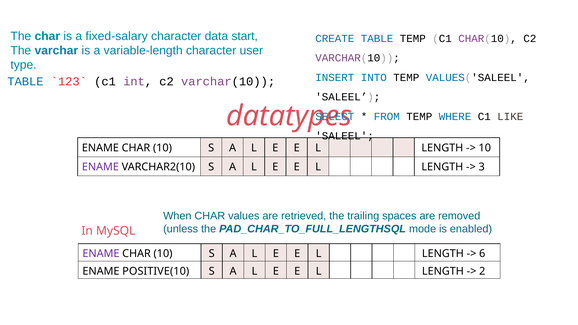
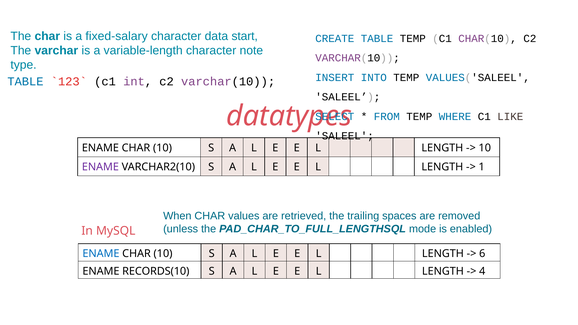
user: user -> note (251, 51)
3: 3 -> 1 (482, 167)
ENAME colour: purple -> blue (101, 254)
POSITIVE(10: POSITIVE(10 -> RECORDS(10 (156, 271)
2: 2 -> 4 (482, 271)
